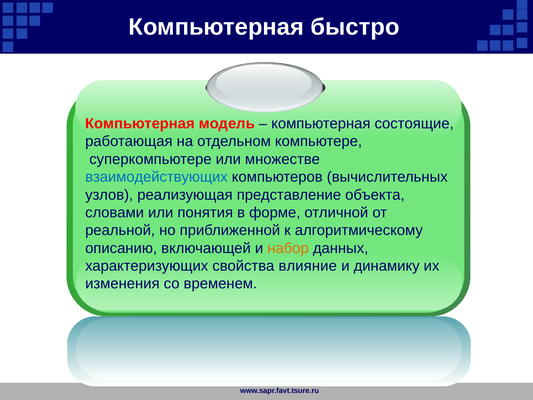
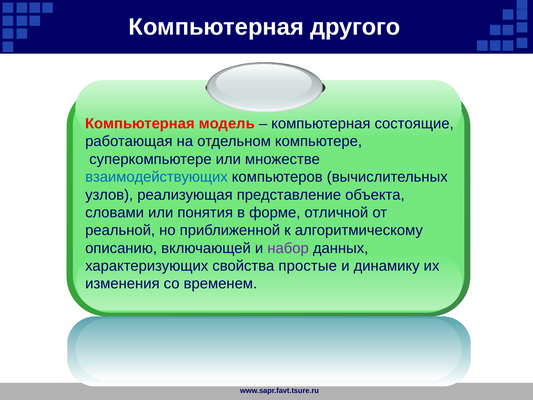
быстро: быстро -> другого (355, 27)
набор colour: orange -> purple (288, 248)
влияние: влияние -> простые (308, 266)
